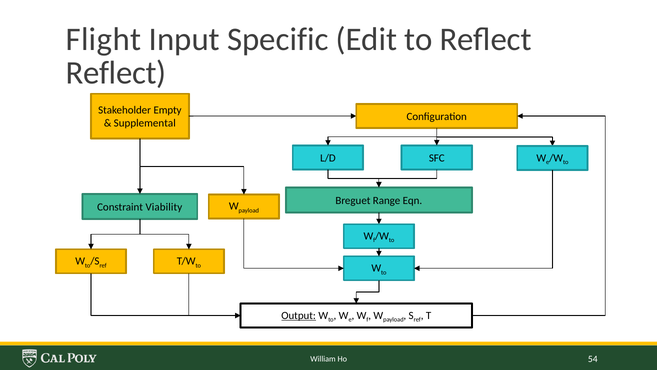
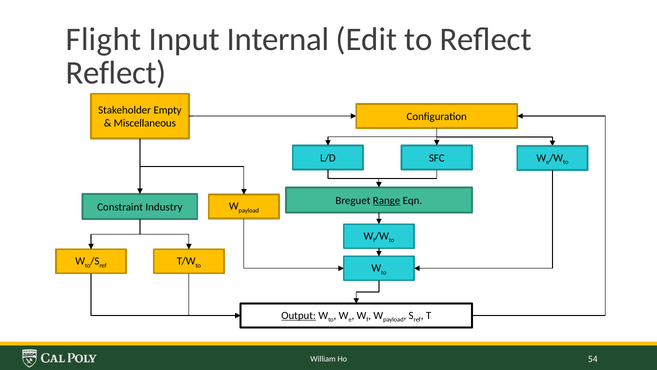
Specific: Specific -> Internal (278, 39)
Supplemental: Supplemental -> Miscellaneous (145, 123)
Range underline: none -> present (387, 200)
Viability: Viability -> Industry (164, 207)
